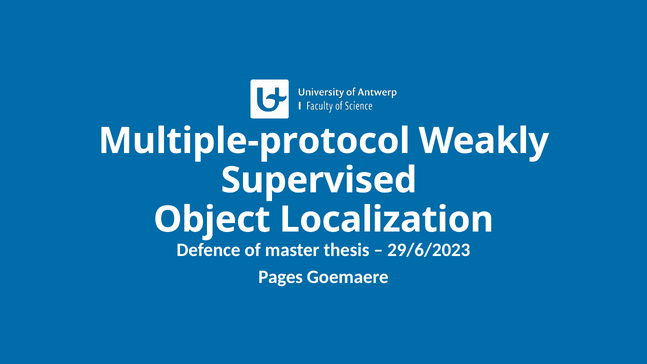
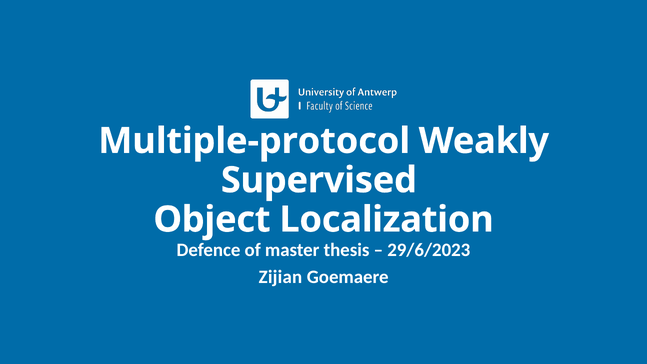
Pages: Pages -> Zijian (280, 277)
